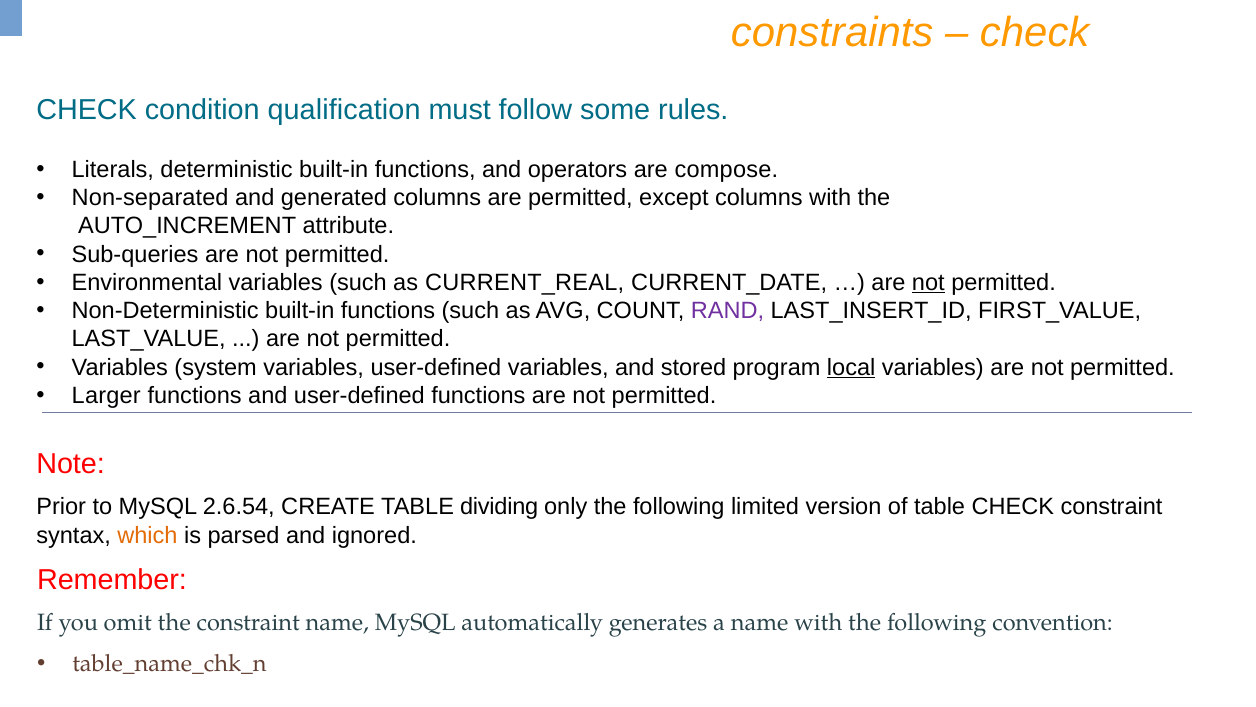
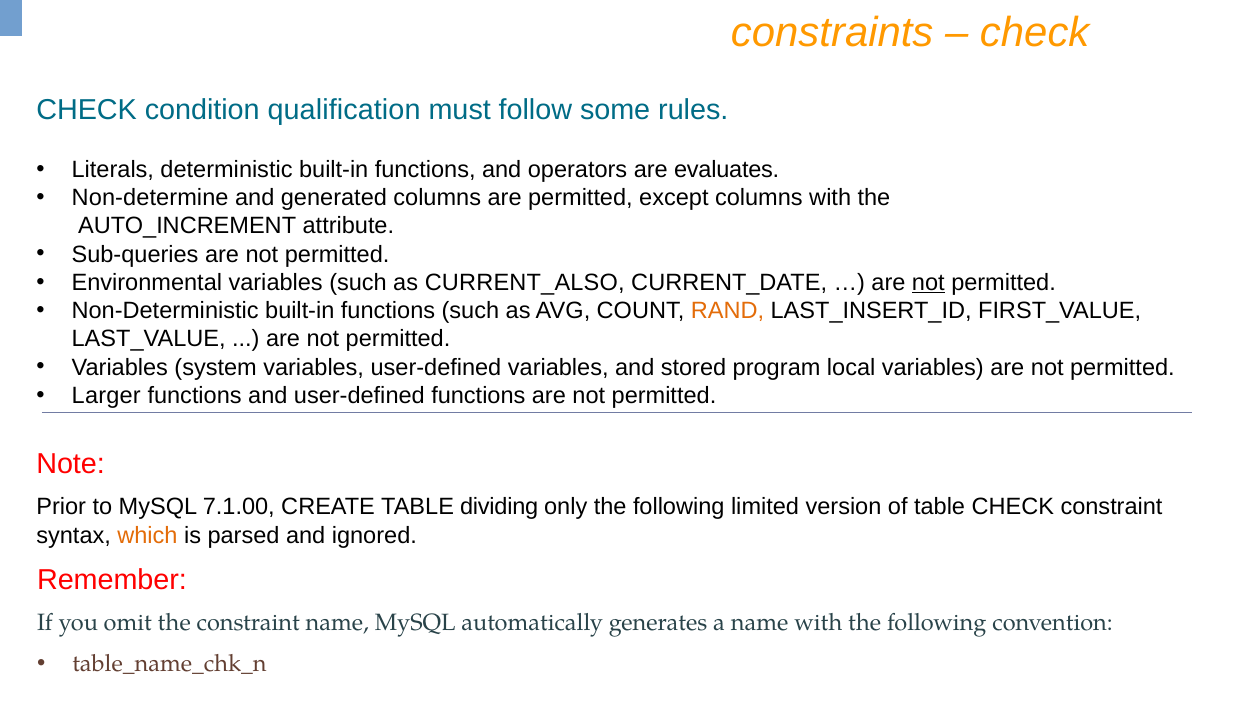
compose: compose -> evaluates (727, 169)
Non-separated: Non-separated -> Non-determine (150, 198)
CURRENT_REAL: CURRENT_REAL -> CURRENT_ALSO (525, 282)
RAND colour: purple -> orange (727, 311)
local underline: present -> none (851, 367)
2.6.54: 2.6.54 -> 7.1.00 (239, 507)
